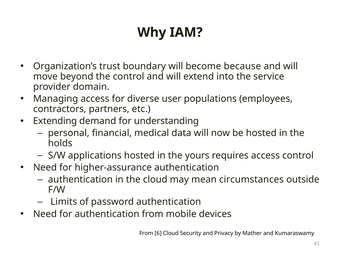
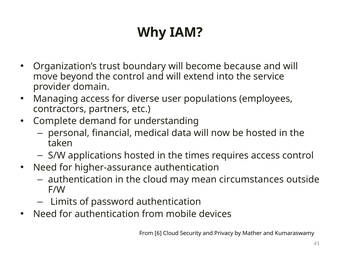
Extending: Extending -> Complete (55, 121)
holds: holds -> taken (60, 143)
yours: yours -> times (197, 155)
